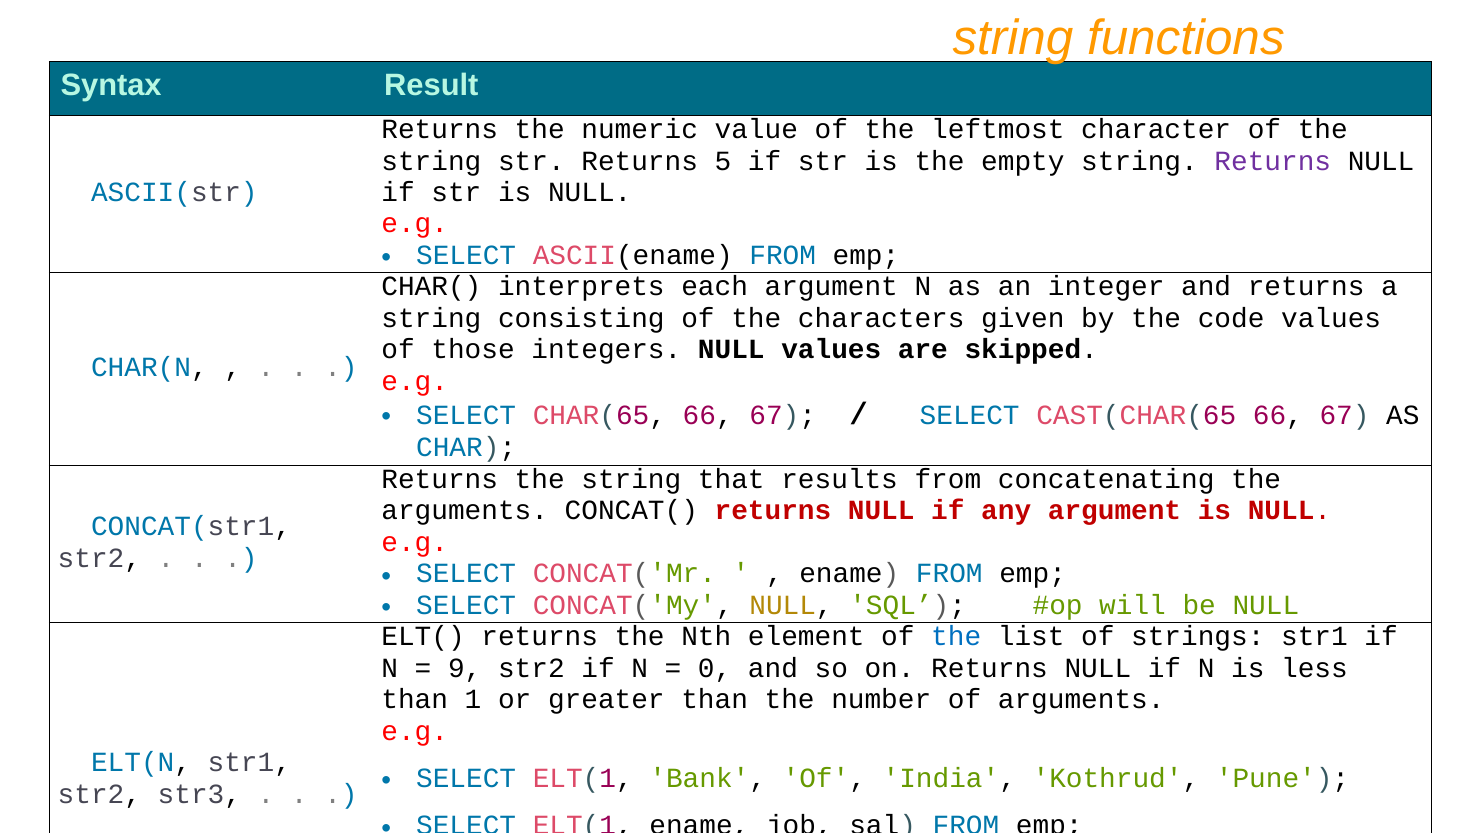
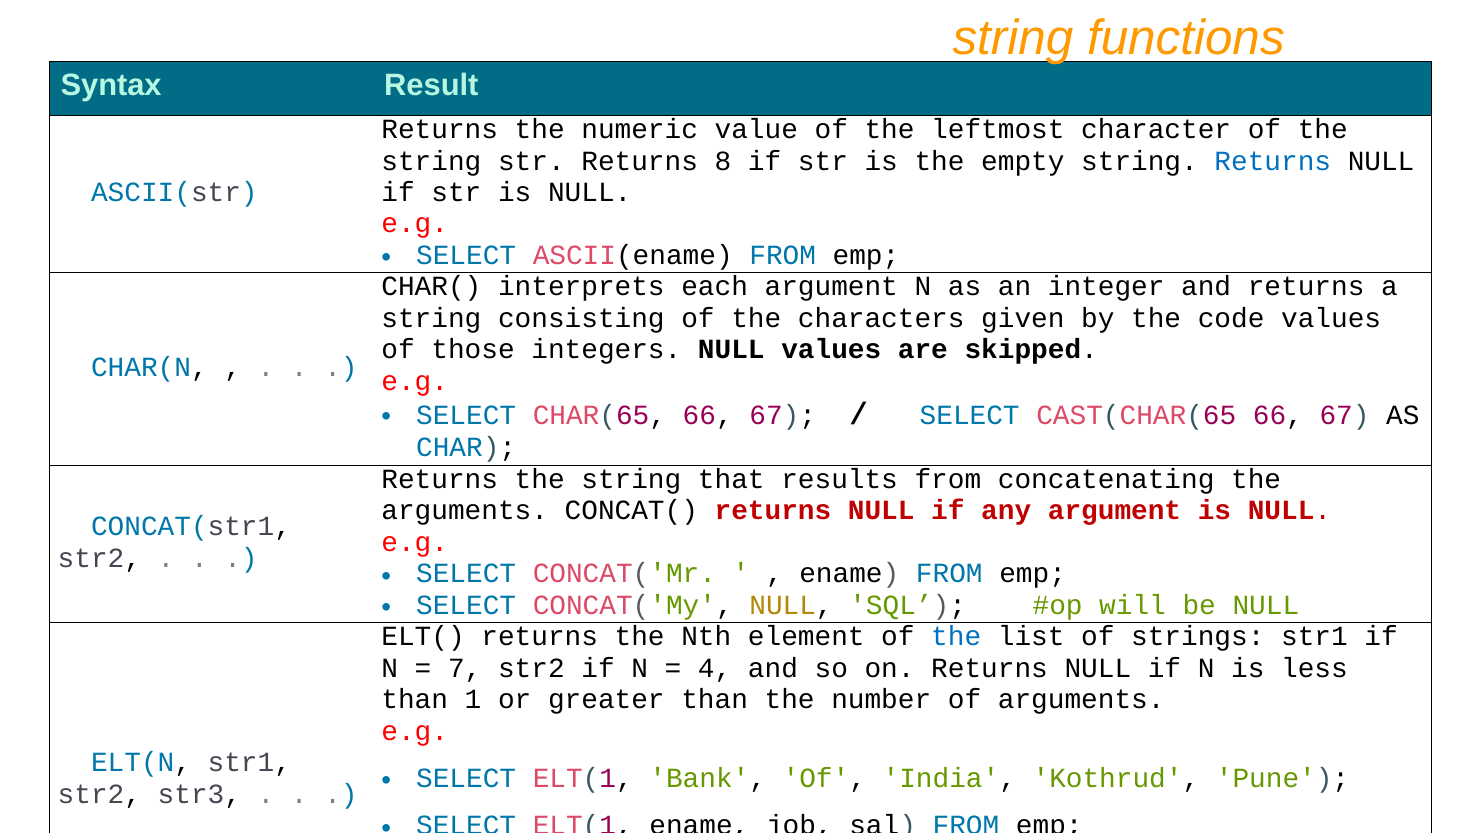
5: 5 -> 8 (723, 161)
Returns colour: purple -> blue (1273, 161)
9: 9 -> 7 (465, 668)
0: 0 -> 4 (715, 668)
